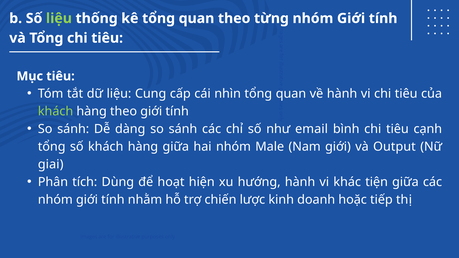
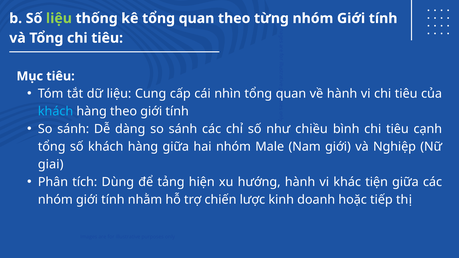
khách colour: light green -> light blue (56, 112)
email: email -> chiều (312, 129)
Output: Output -> Nghiệp (395, 147)
hoạt: hoạt -> tảng (171, 182)
